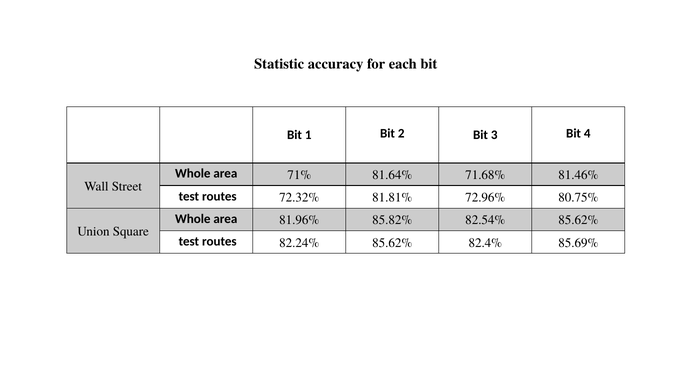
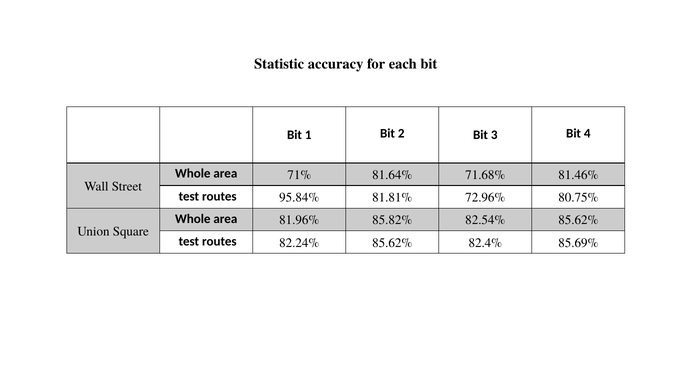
72.32%: 72.32% -> 95.84% (299, 198)
